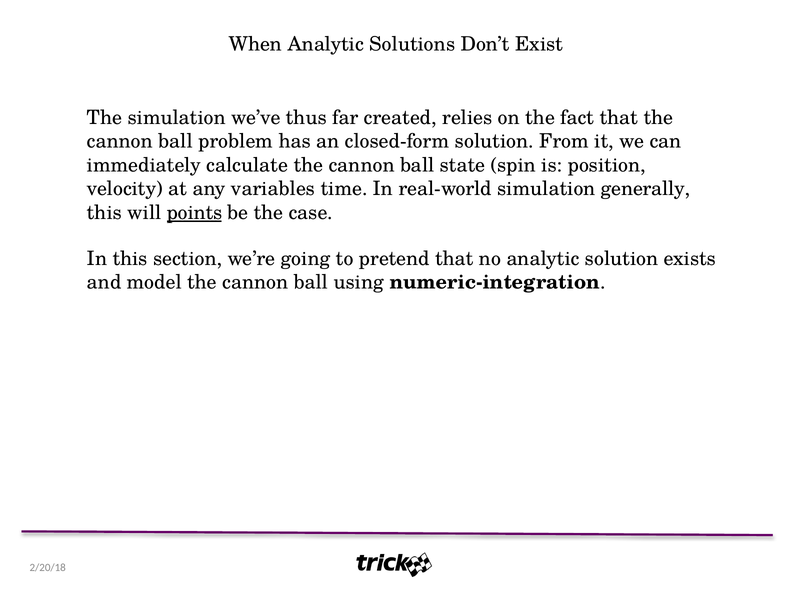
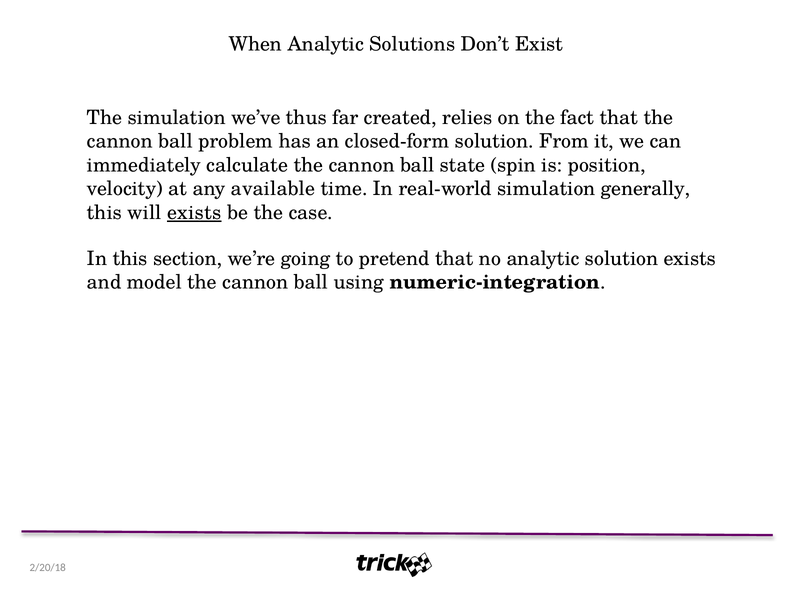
variables: variables -> available (273, 189)
will points: points -> exists (194, 213)
